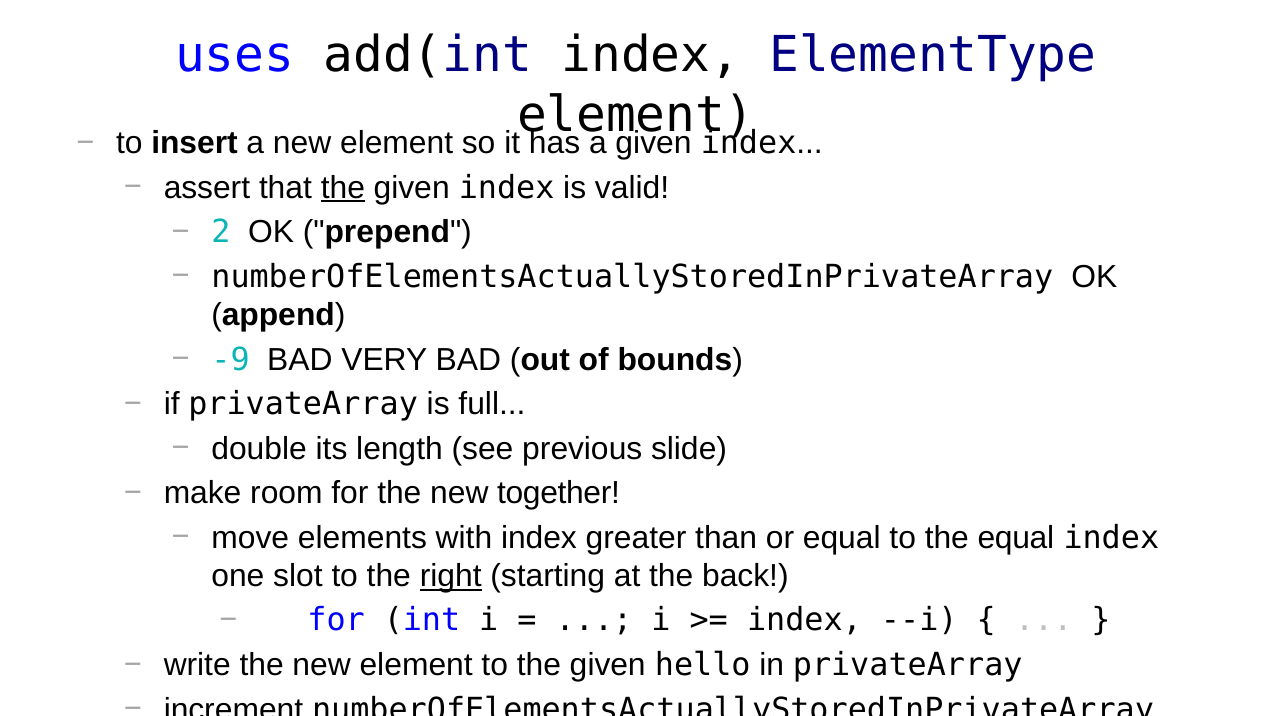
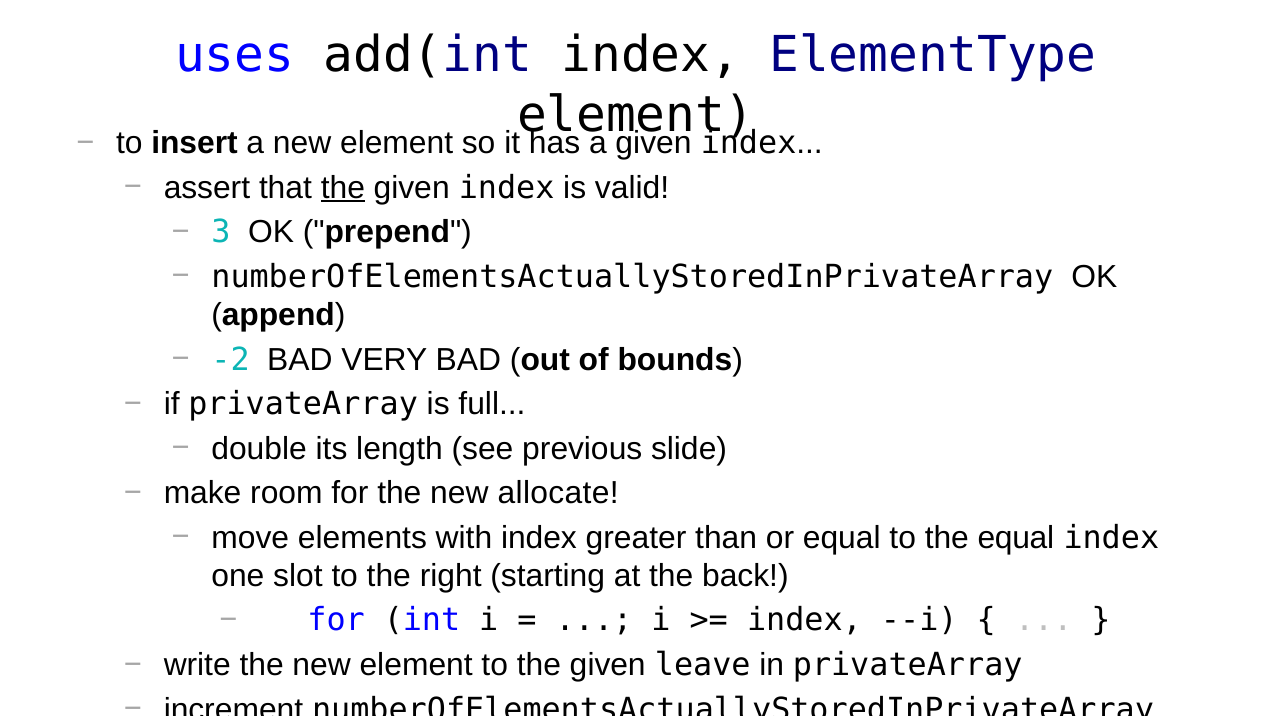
2: 2 -> 3 (221, 232)
-9: -9 -> -2 (231, 359)
together: together -> allocate (558, 493)
right underline: present -> none (451, 576)
hello: hello -> leave (703, 665)
